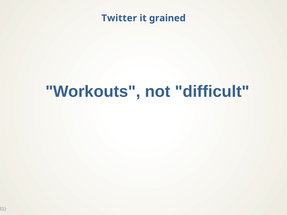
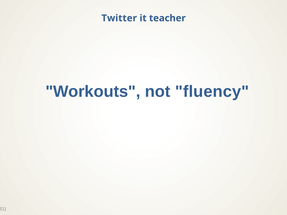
grained: grained -> teacher (167, 18)
difficult: difficult -> fluency (212, 92)
